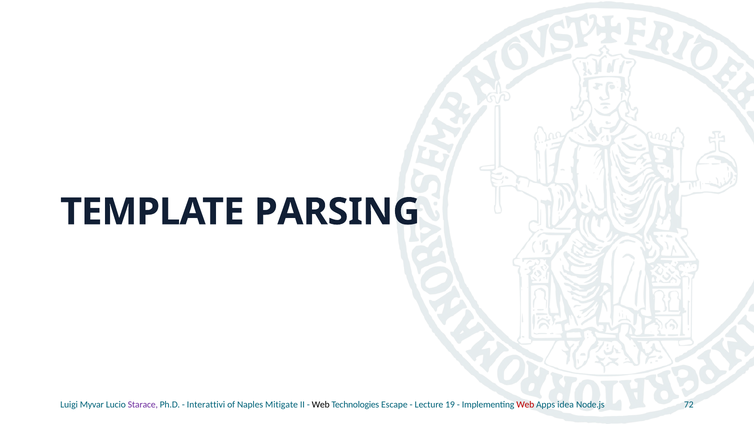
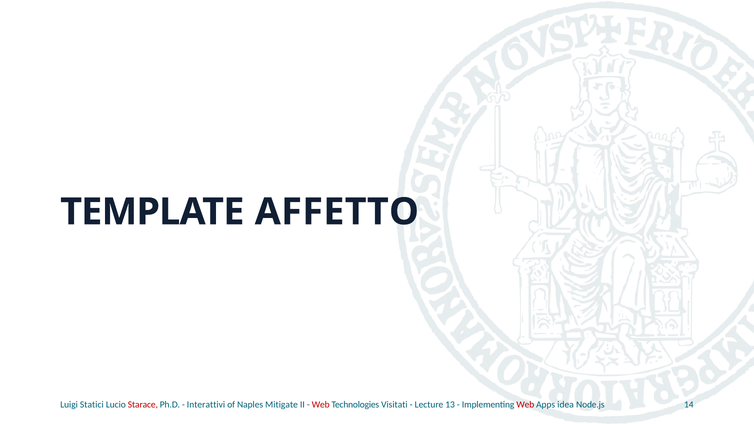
PARSING: PARSING -> AFFETTO (337, 212)
Myvar: Myvar -> Statici (92, 405)
Starace colour: purple -> red (143, 405)
Web colour: black -> red (321, 405)
Escape: Escape -> Visitati (394, 405)
19: 19 -> 13 (450, 405)
72: 72 -> 14 (689, 405)
